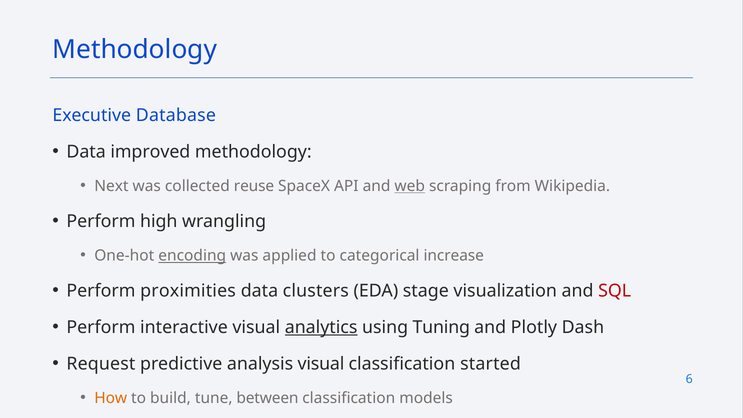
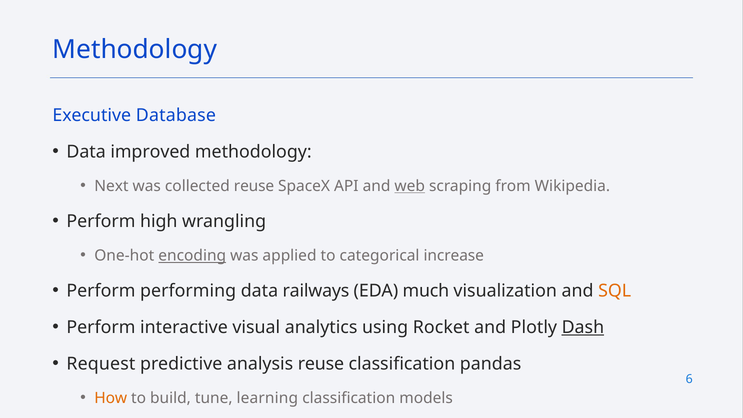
proximities: proximities -> performing (188, 291)
clusters: clusters -> railways (316, 291)
stage: stage -> much (426, 291)
SQL colour: red -> orange (615, 291)
analytics underline: present -> none (321, 327)
Tuning: Tuning -> Rocket (441, 327)
Dash underline: none -> present (583, 327)
analysis visual: visual -> reuse (321, 364)
started: started -> pandas (491, 364)
between: between -> learning (267, 398)
